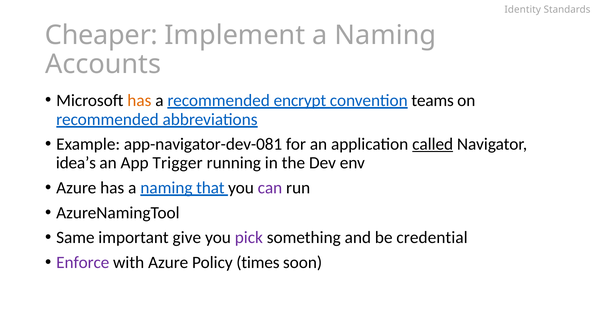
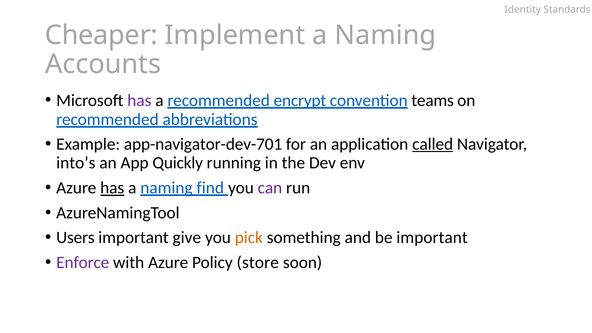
has colour: orange -> purple (139, 100)
app-navigator-dev-081: app-navigator-dev-081 -> app-navigator-dev-701 (203, 144)
idea’s: idea’s -> into’s (76, 163)
Trigger: Trigger -> Quickly (178, 163)
has underline: none -> present (112, 188)
that: that -> find (210, 188)
Same: Same -> Users (75, 238)
pick colour: purple -> orange (249, 238)
be credential: credential -> important (432, 238)
times: times -> store (258, 262)
